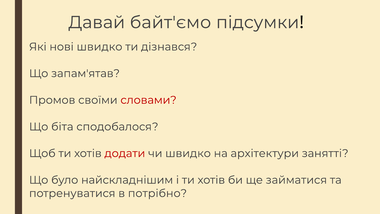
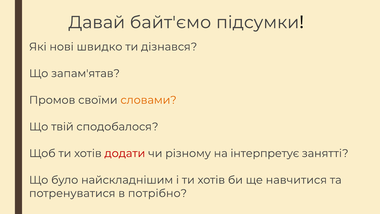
словами colour: red -> orange (149, 100)
біта: біта -> твій (62, 127)
чи швидко: швидко -> різному (188, 153)
архітектури: архітектури -> інтерпретує (265, 153)
займатися: займатися -> навчитися (296, 180)
